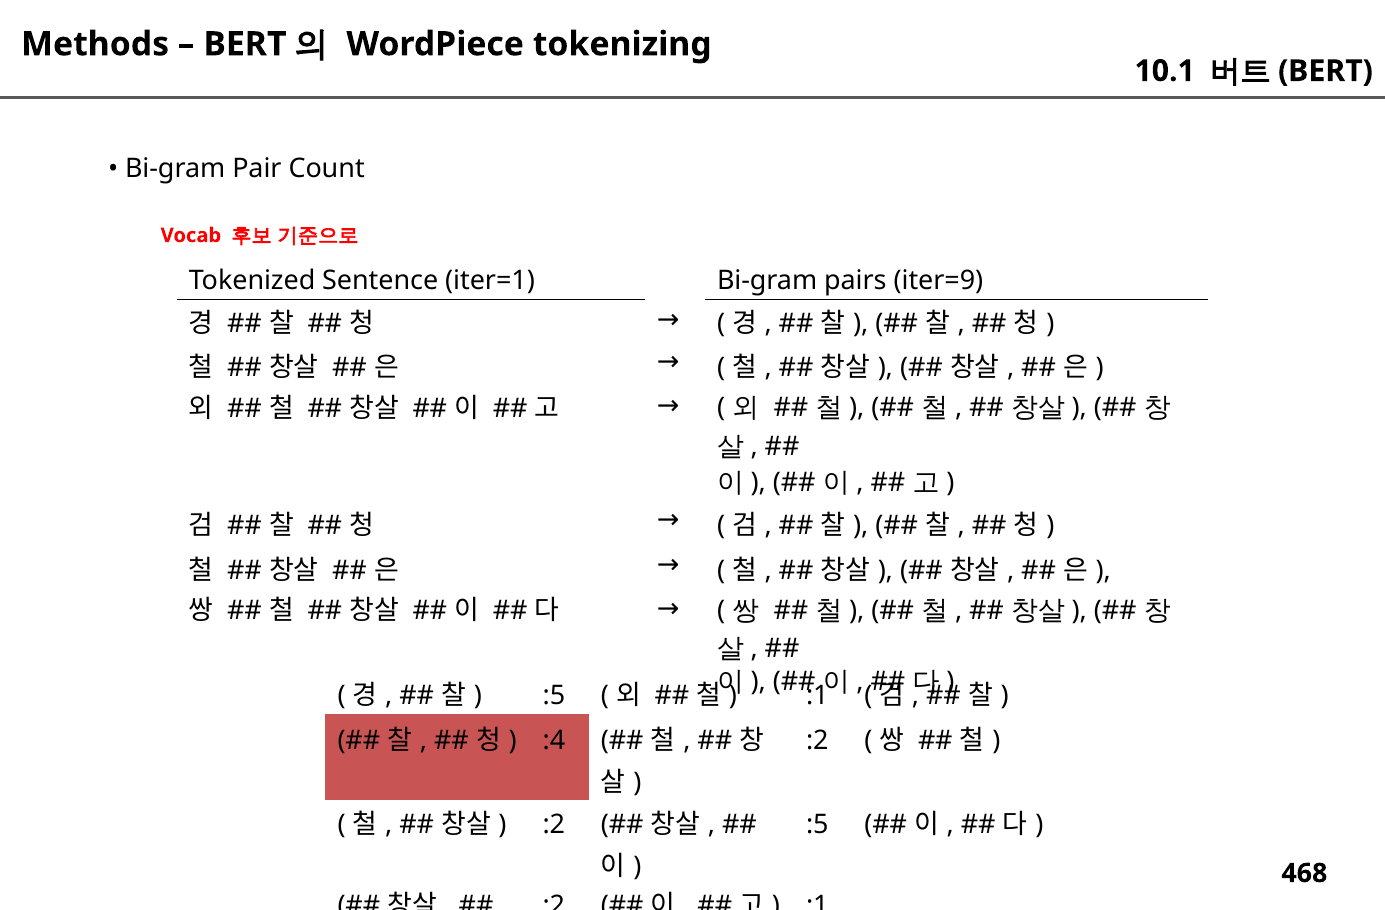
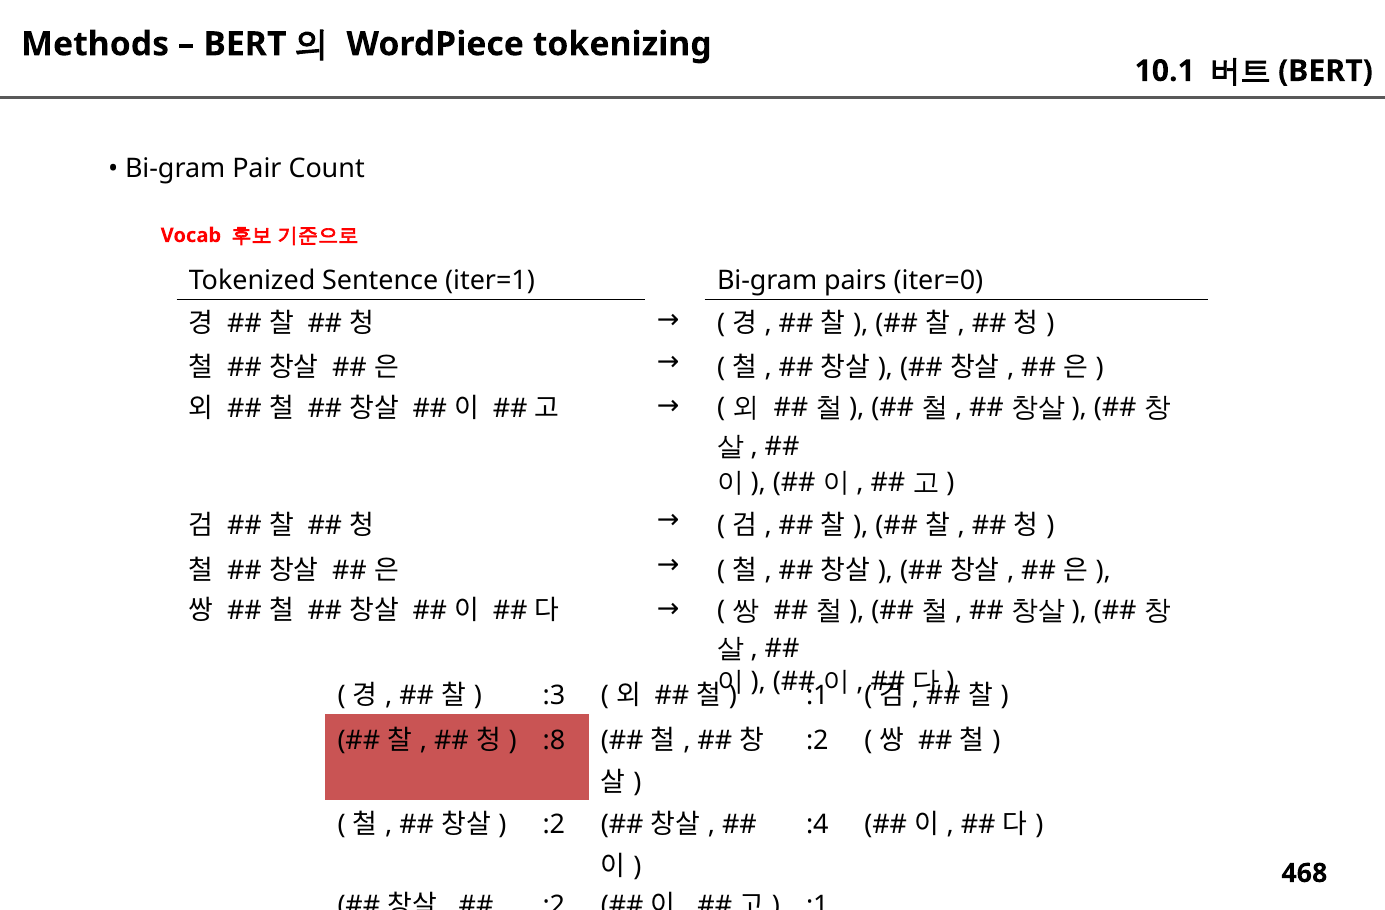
iter=9: iter=9 -> iter=0 (938, 281)
:5: :5 -> :3 (554, 696)
:4: :4 -> :8 (554, 740)
:5: :5 -> :4 (817, 825)
